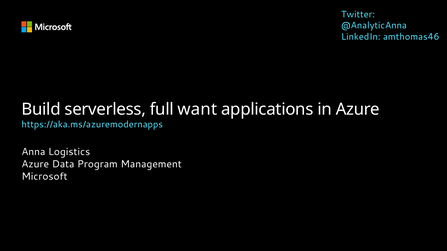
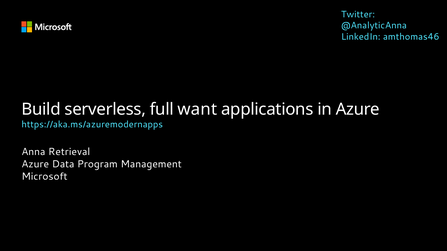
Logistics: Logistics -> Retrieval (69, 152)
